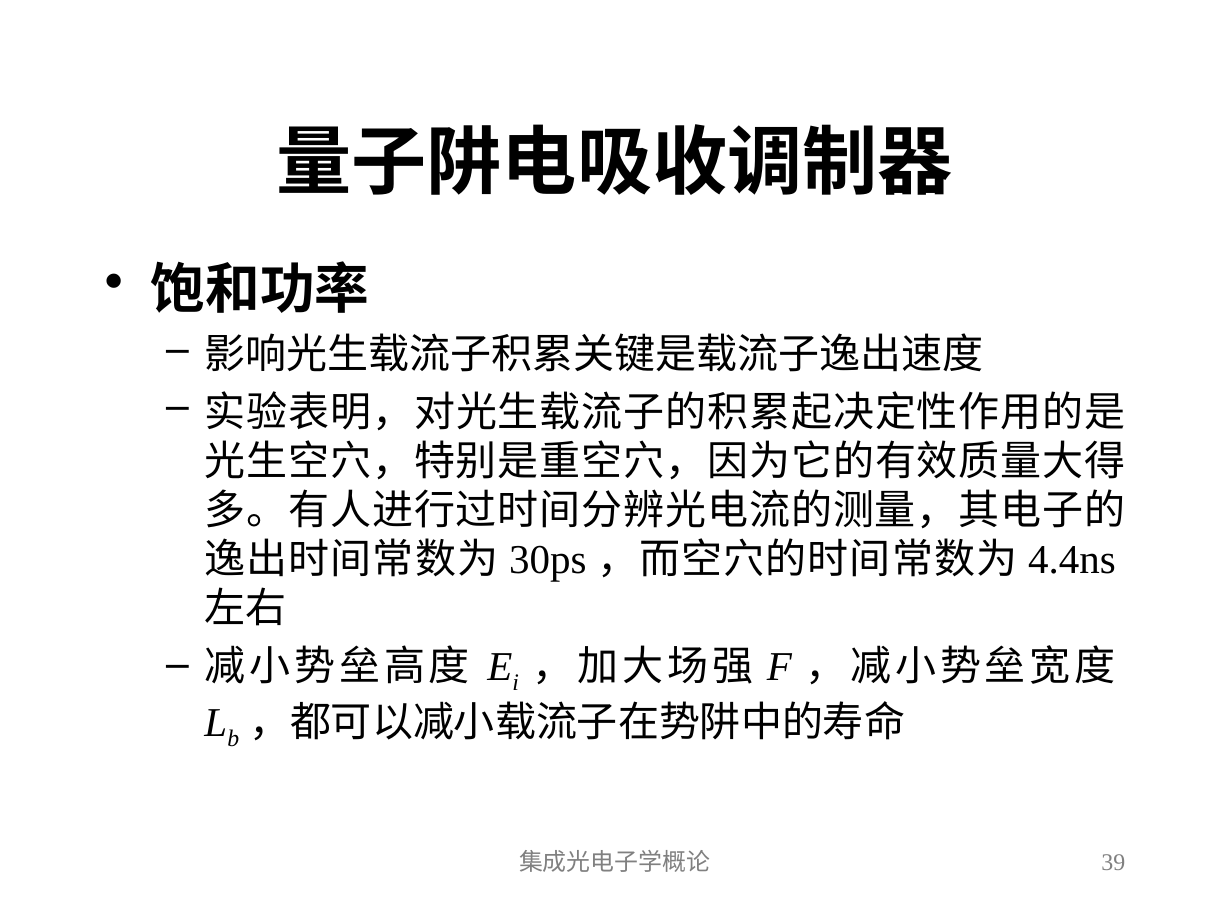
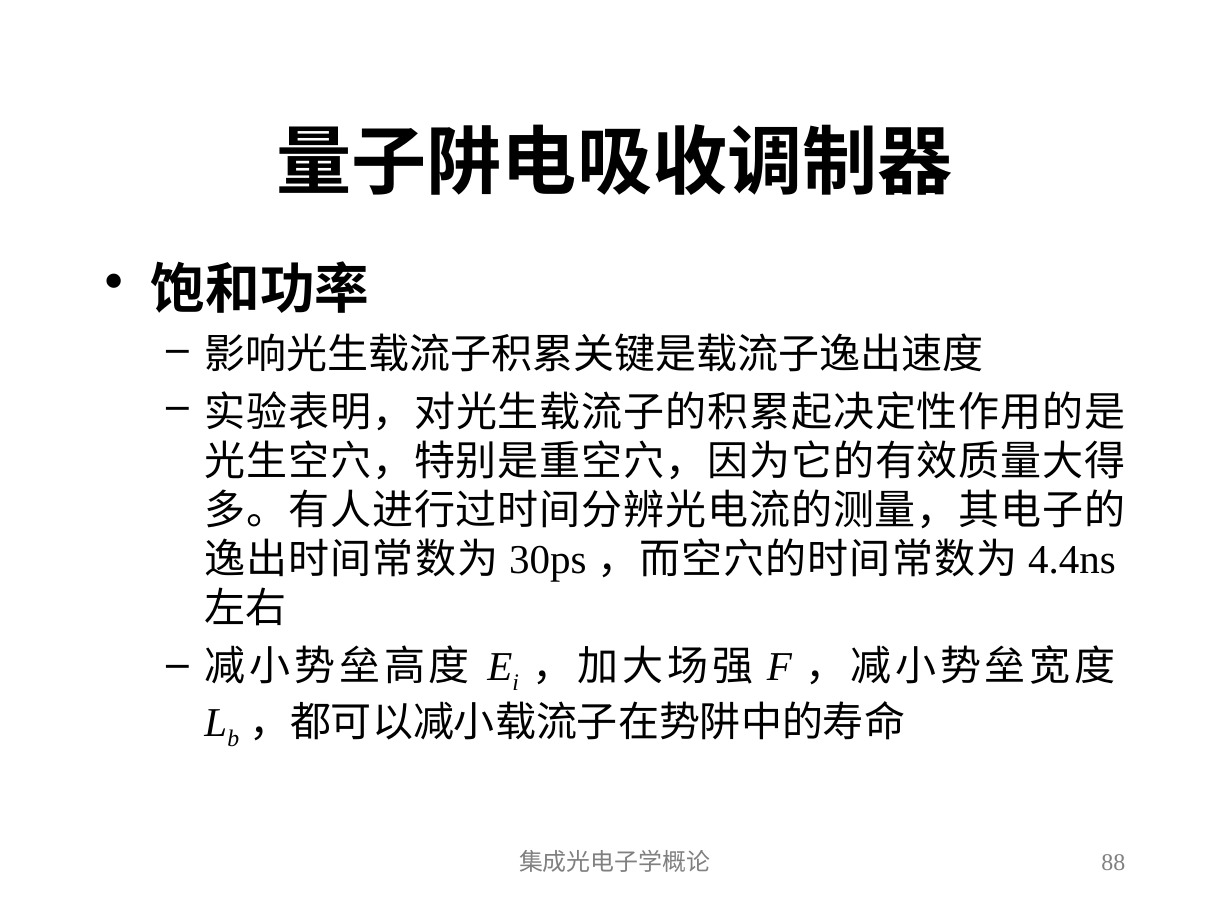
39: 39 -> 88 (1113, 863)
